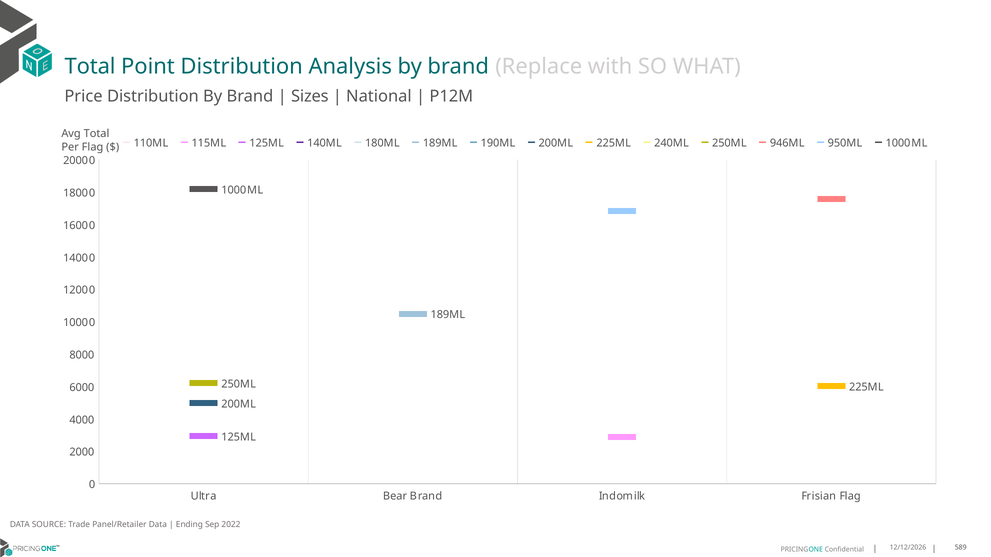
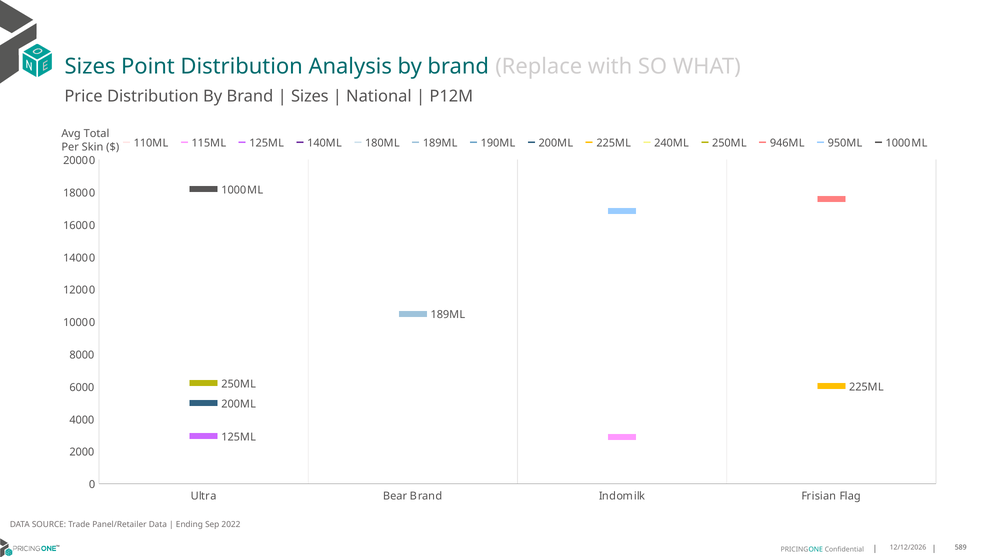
Total: Total -> Sizes (90, 67)
Per Flag: Flag -> Skin (93, 147)
